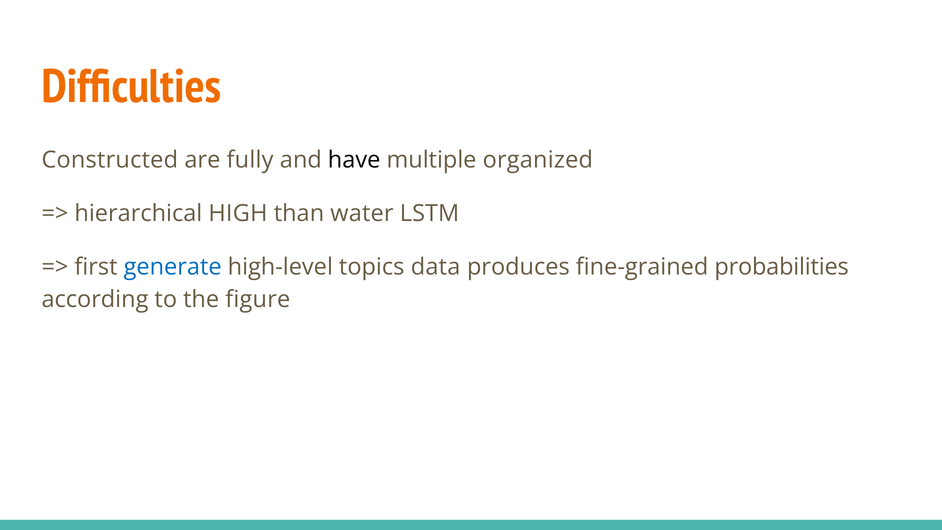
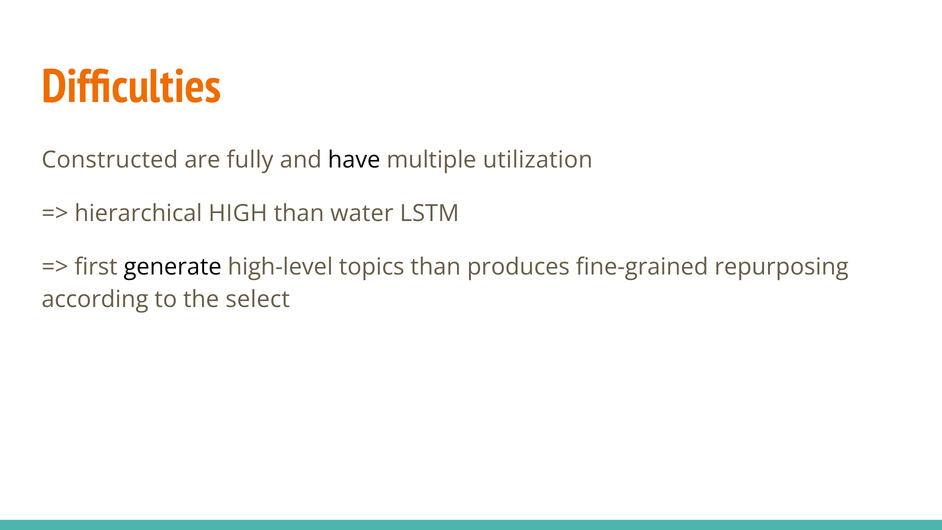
organized: organized -> utilization (538, 160)
generate colour: blue -> black (173, 267)
topics data: data -> than (436, 267)
probabilities: probabilities -> repurposing (782, 267)
figure: figure -> select (258, 299)
